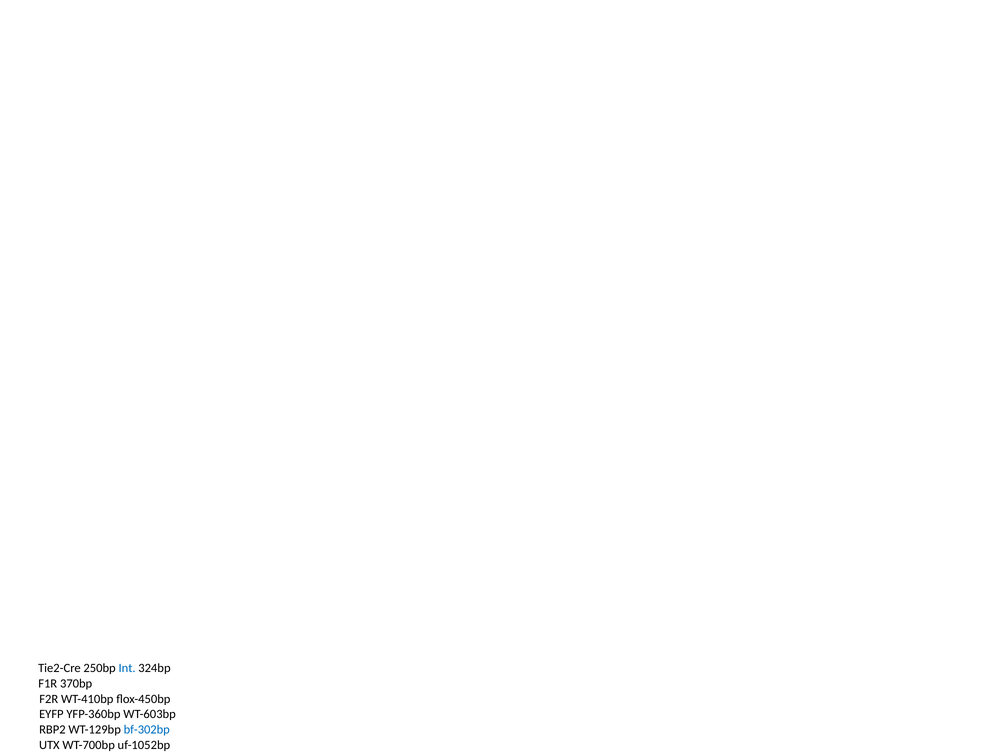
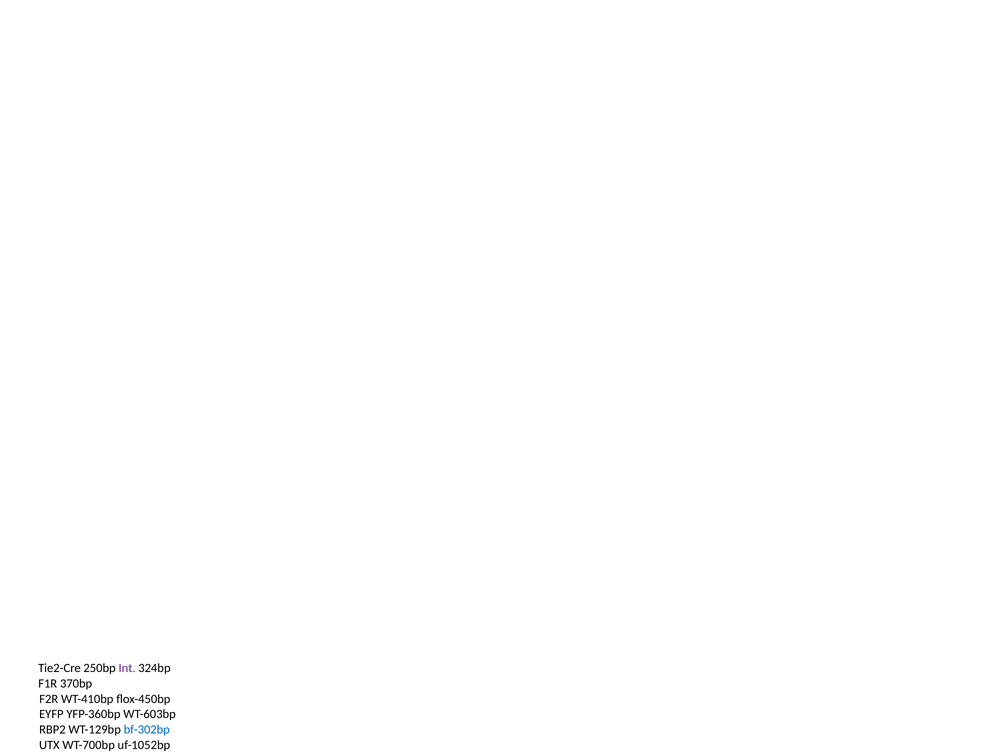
Int colour: blue -> purple (127, 667)
